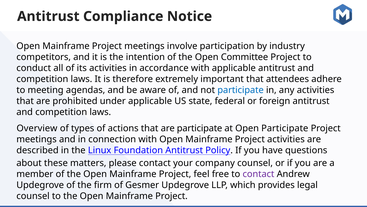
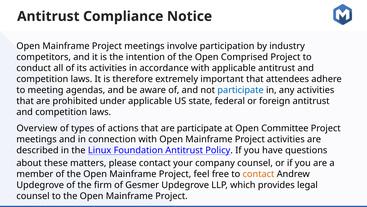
Committee: Committee -> Comprised (244, 57)
Open Participate: Participate -> Committee (285, 128)
contact colour: purple -> orange (258, 174)
